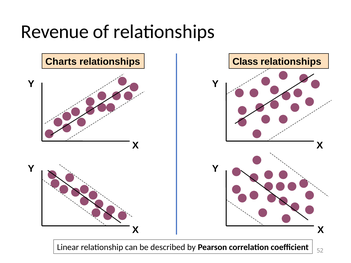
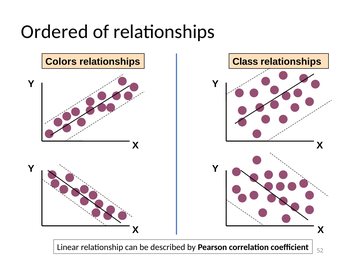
Revenue: Revenue -> Ordered (55, 32)
Charts: Charts -> Colors (61, 62)
